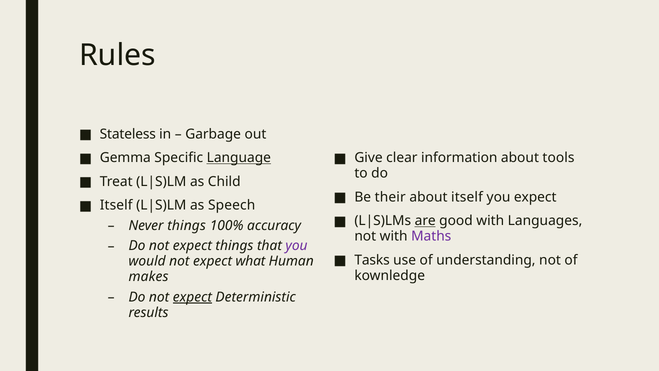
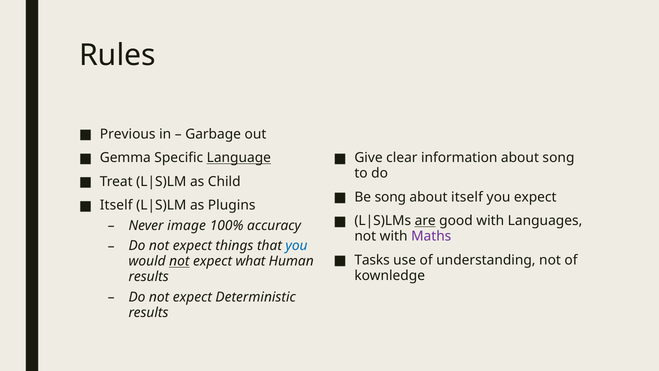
Stateless: Stateless -> Previous (128, 134)
about tools: tools -> song (558, 158)
Be their: their -> song (390, 197)
Speech: Speech -> Plugins (232, 205)
Never things: things -> image (187, 225)
you colour: purple -> blue (297, 246)
not underline: none -> present (179, 261)
makes: makes -> results (149, 277)
expect underline: present -> none (192, 297)
